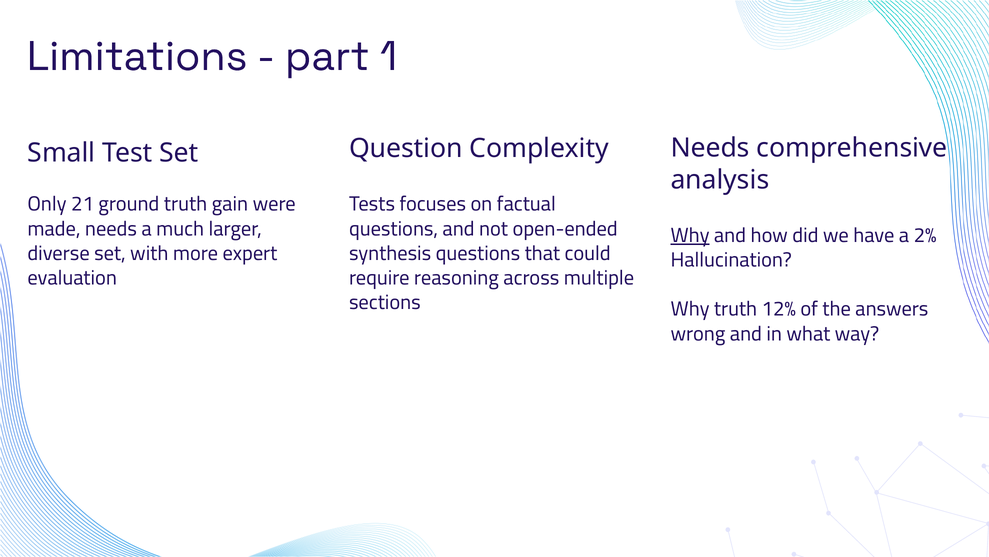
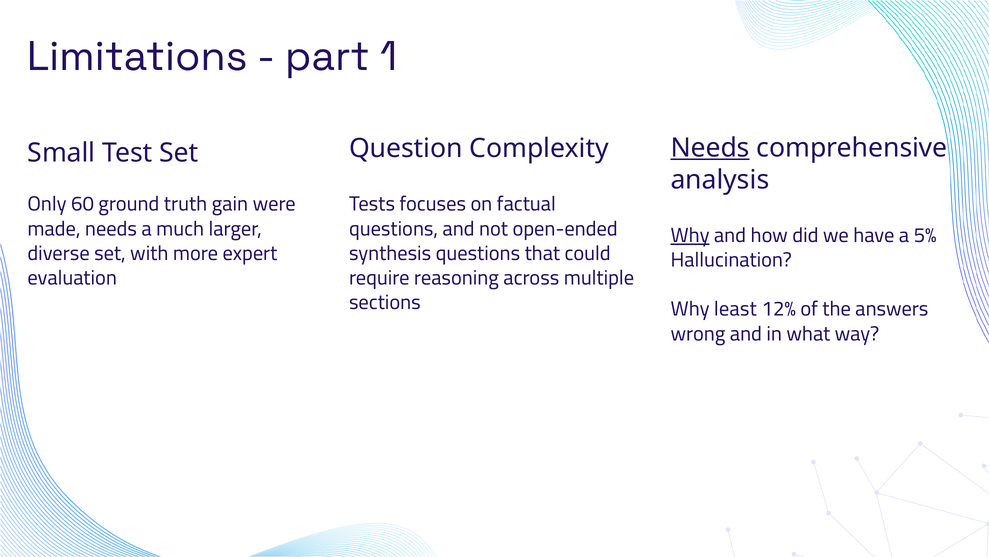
Needs underline: none -> present (710, 148)
21: 21 -> 60 (83, 204)
2%: 2% -> 5% (925, 235)
Why truth: truth -> least (735, 309)
